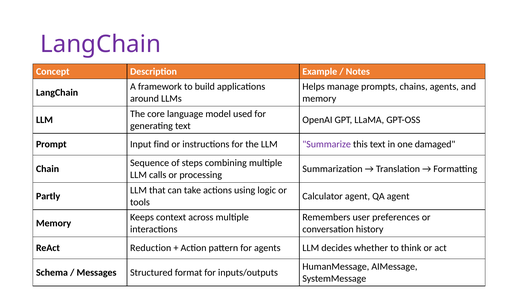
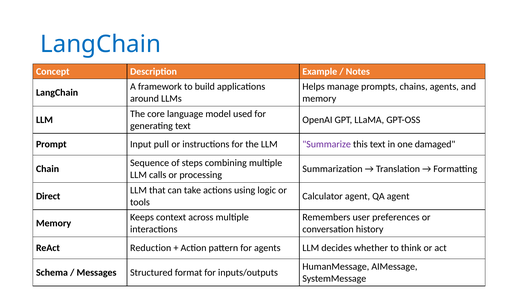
LangChain colour: purple -> blue (101, 44)
find: find -> pull (161, 145)
Partly: Partly -> Direct (48, 196)
